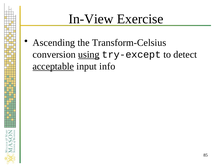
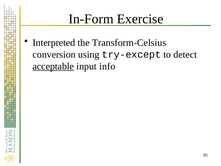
In-View: In-View -> In-Form (91, 19)
Ascending: Ascending -> Interpreted (54, 43)
using underline: present -> none (89, 54)
